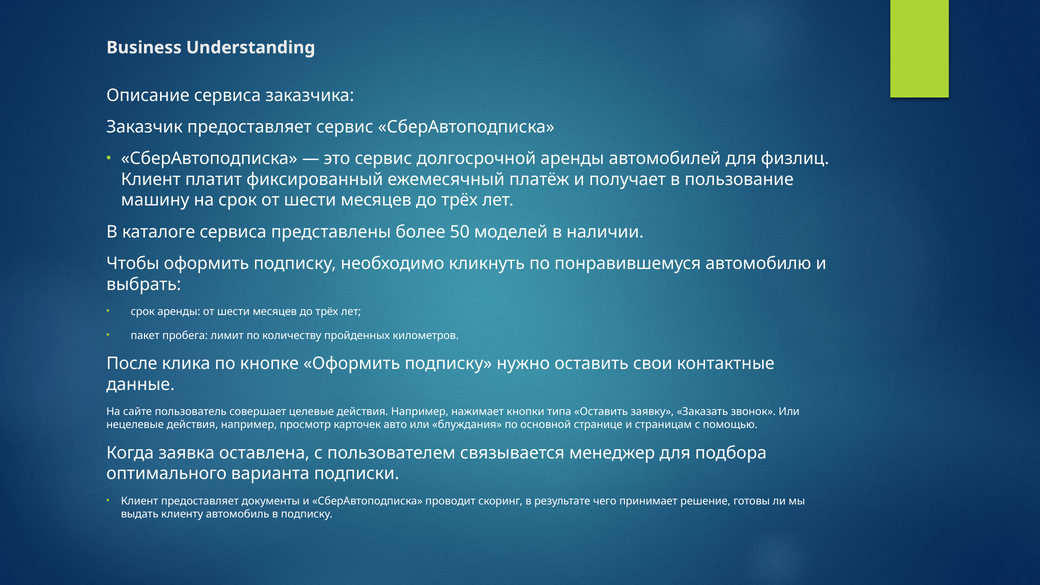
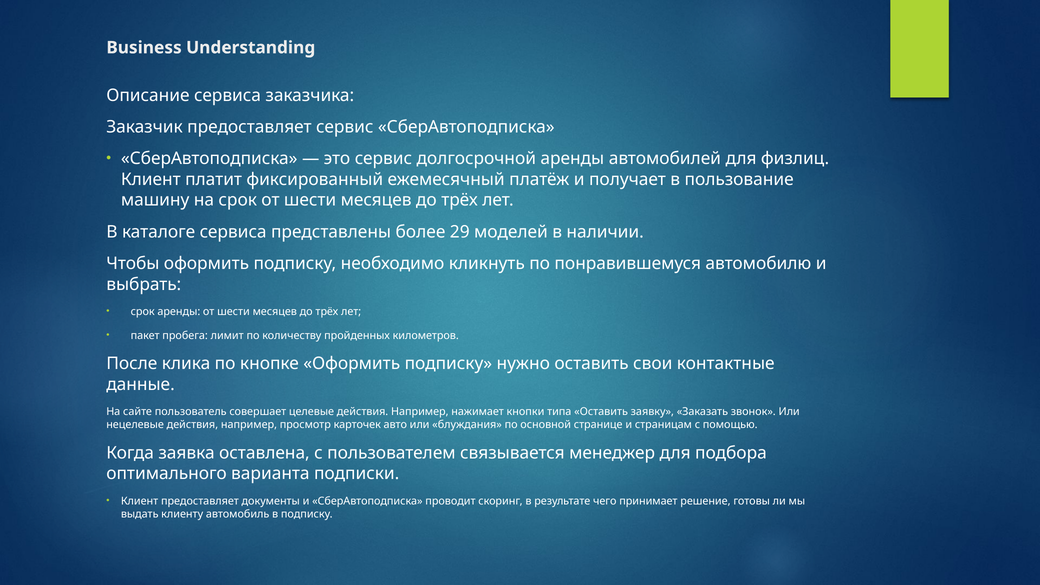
50: 50 -> 29 (460, 232)
